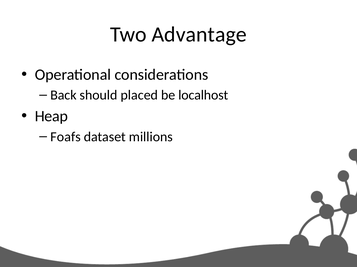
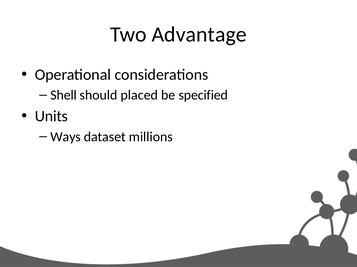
Back: Back -> Shell (64, 95)
localhost: localhost -> specified (203, 95)
Heap: Heap -> Units (51, 117)
Foafs: Foafs -> Ways (66, 137)
